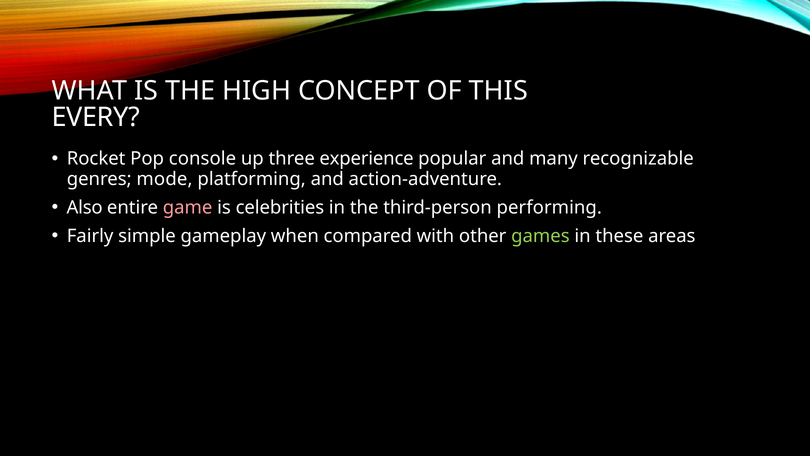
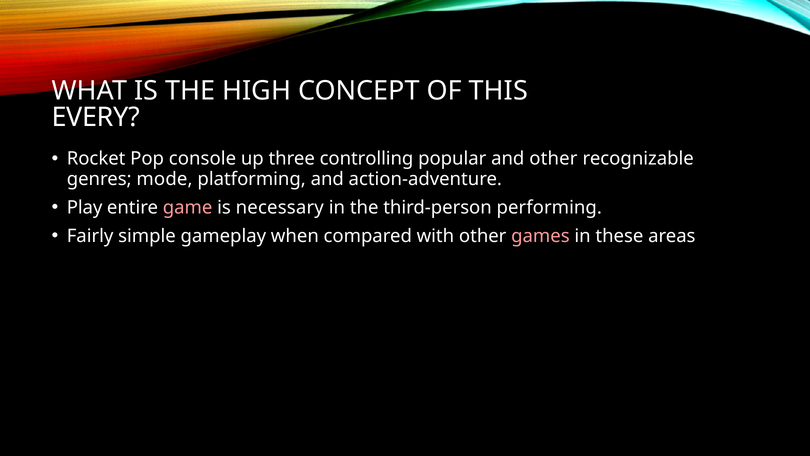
experience: experience -> controlling (367, 159)
and many: many -> other (553, 159)
Also: Also -> Play (85, 207)
celebrities: celebrities -> necessary (280, 207)
games colour: light green -> pink (540, 236)
